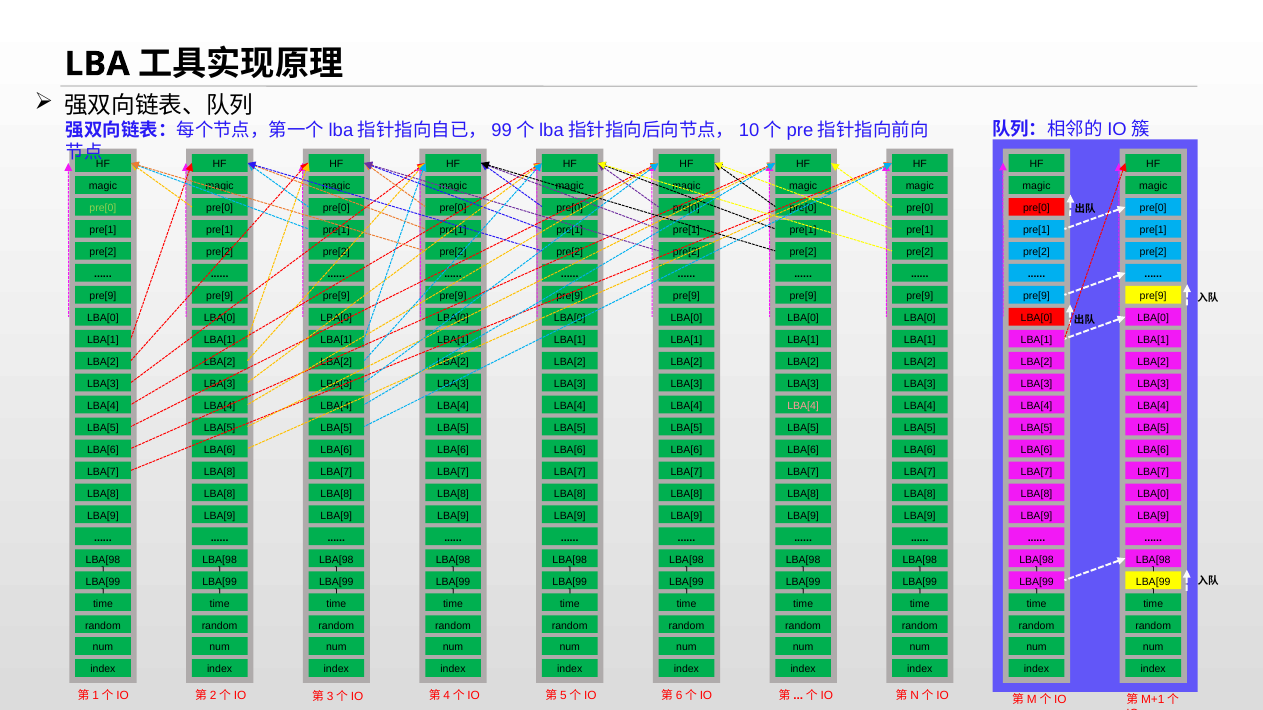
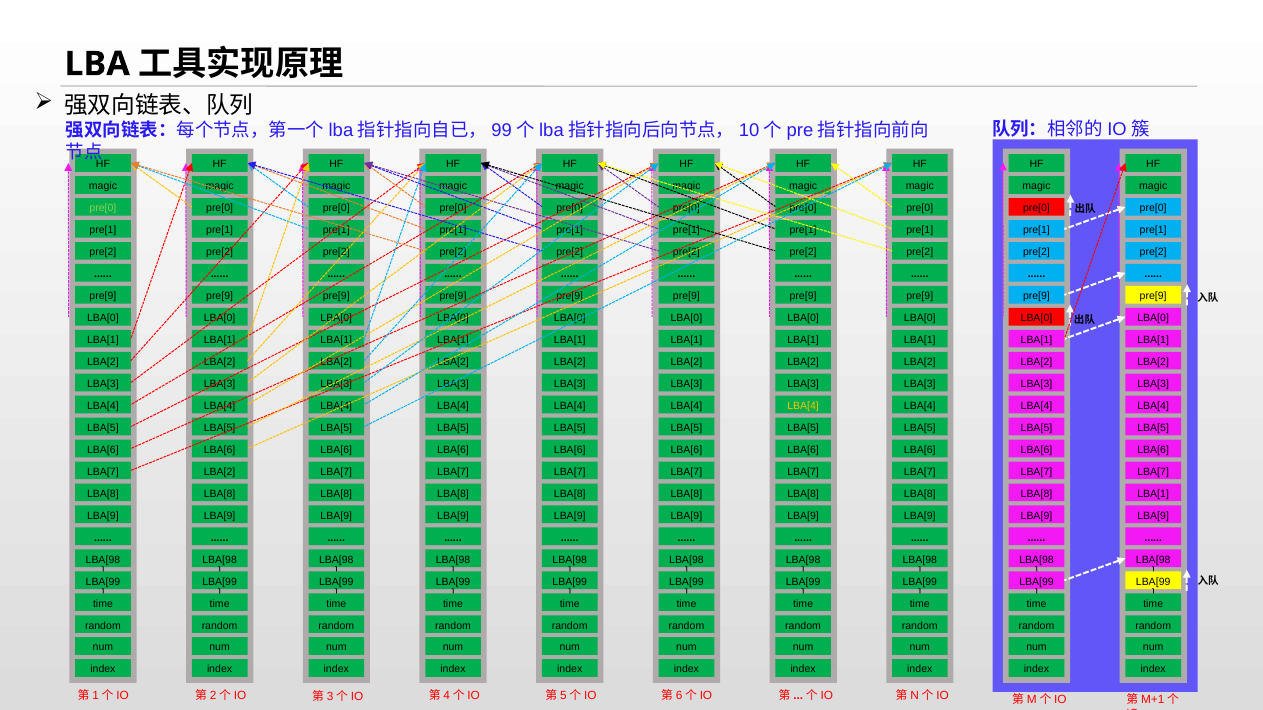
LBA[4 colour: pink -> yellow (803, 406)
LBA[8: LBA[8 -> LBA[2 (220, 472)
LBA[0: LBA[0 -> LBA[1 (1153, 494)
